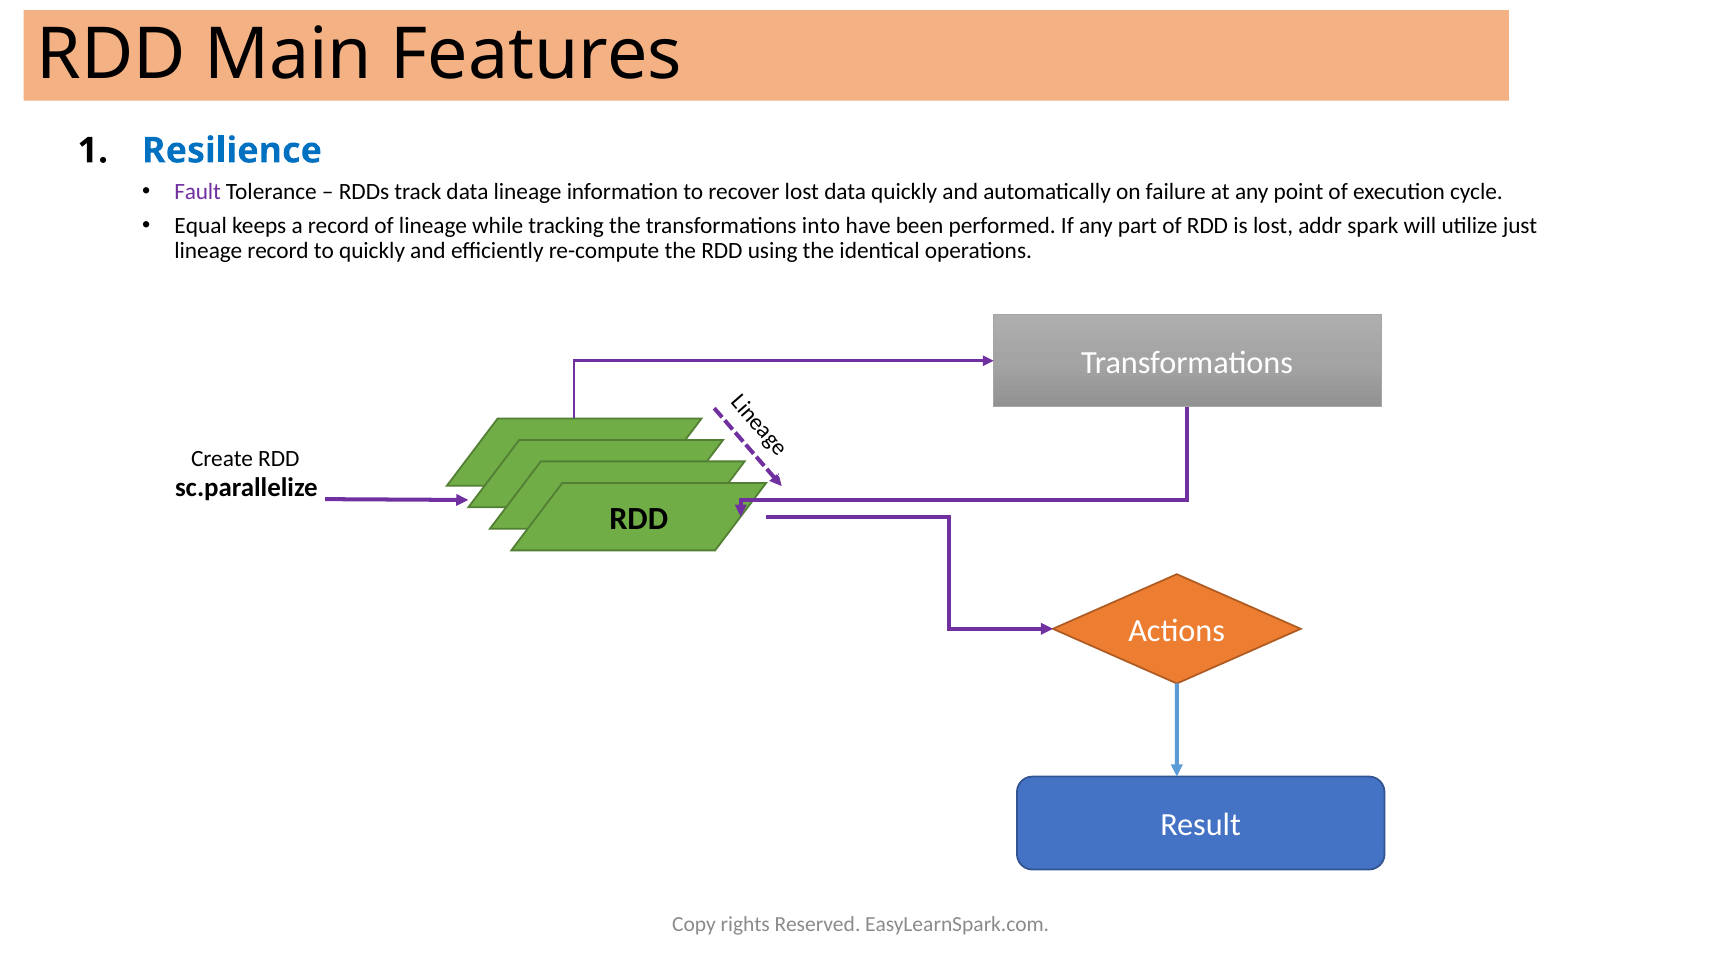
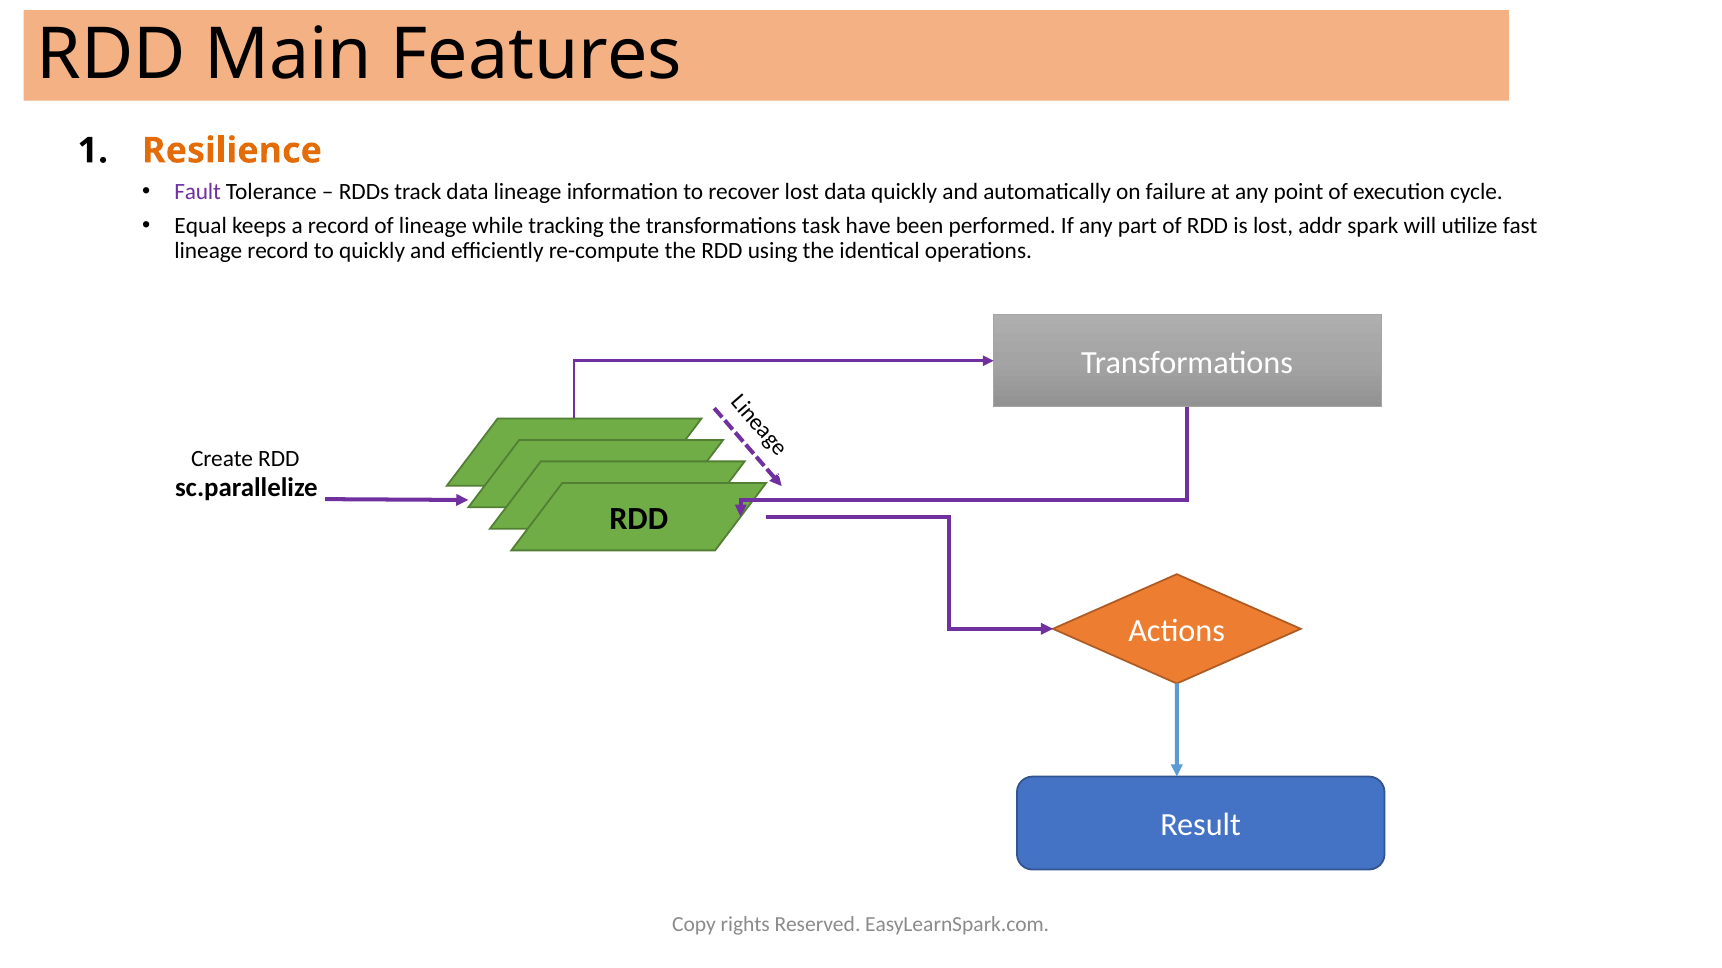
Resilience colour: blue -> orange (232, 151)
into: into -> task (821, 226)
just: just -> fast (1520, 226)
